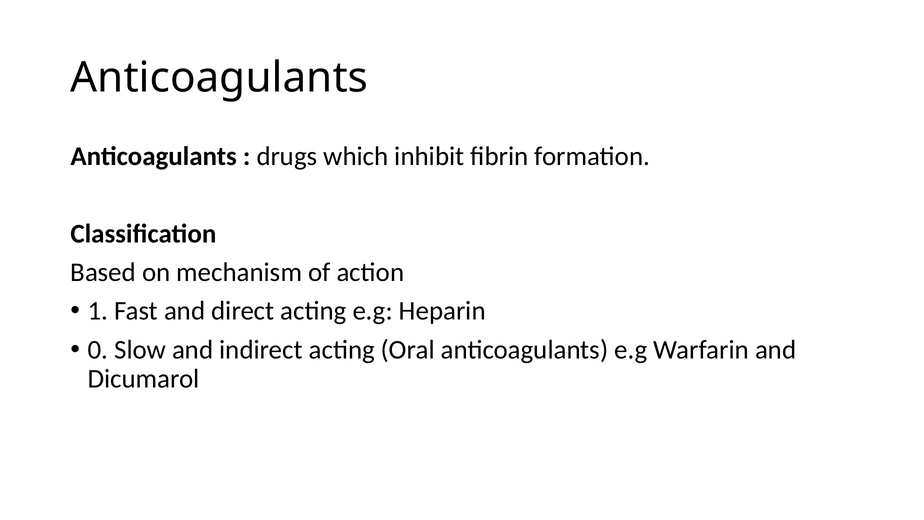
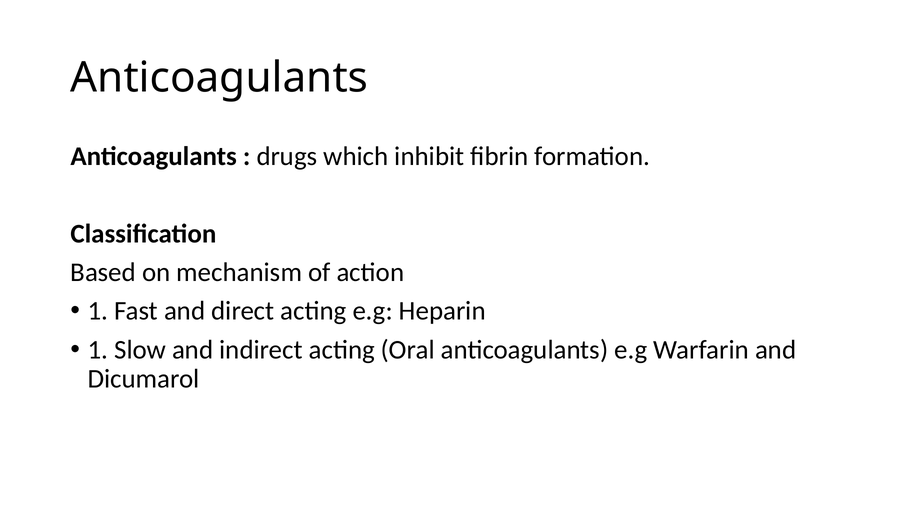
0: 0 -> 1 (98, 350)
